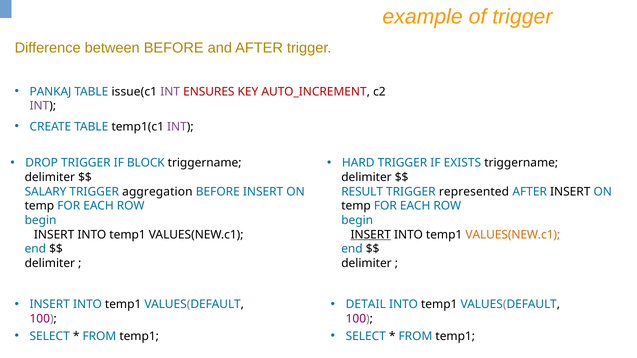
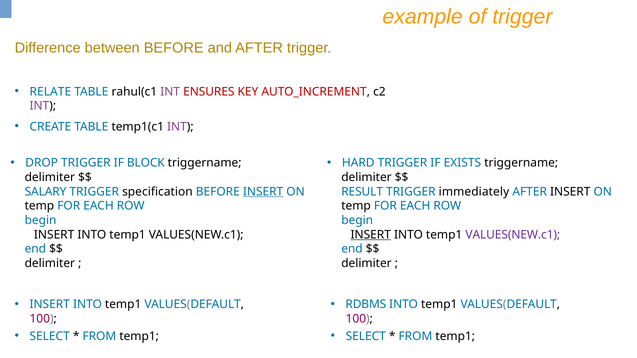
PANKAJ: PANKAJ -> RELATE (50, 92)
issue(c1: issue(c1 -> rahul(c1 (134, 92)
aggregation: aggregation -> specification (157, 192)
INSERT underline: none -> present (263, 192)
represented: represented -> immediately (474, 192)
VALUES(NEW.c1 colour: orange -> purple (513, 235)
DETAIL: DETAIL -> RDBMS (366, 305)
